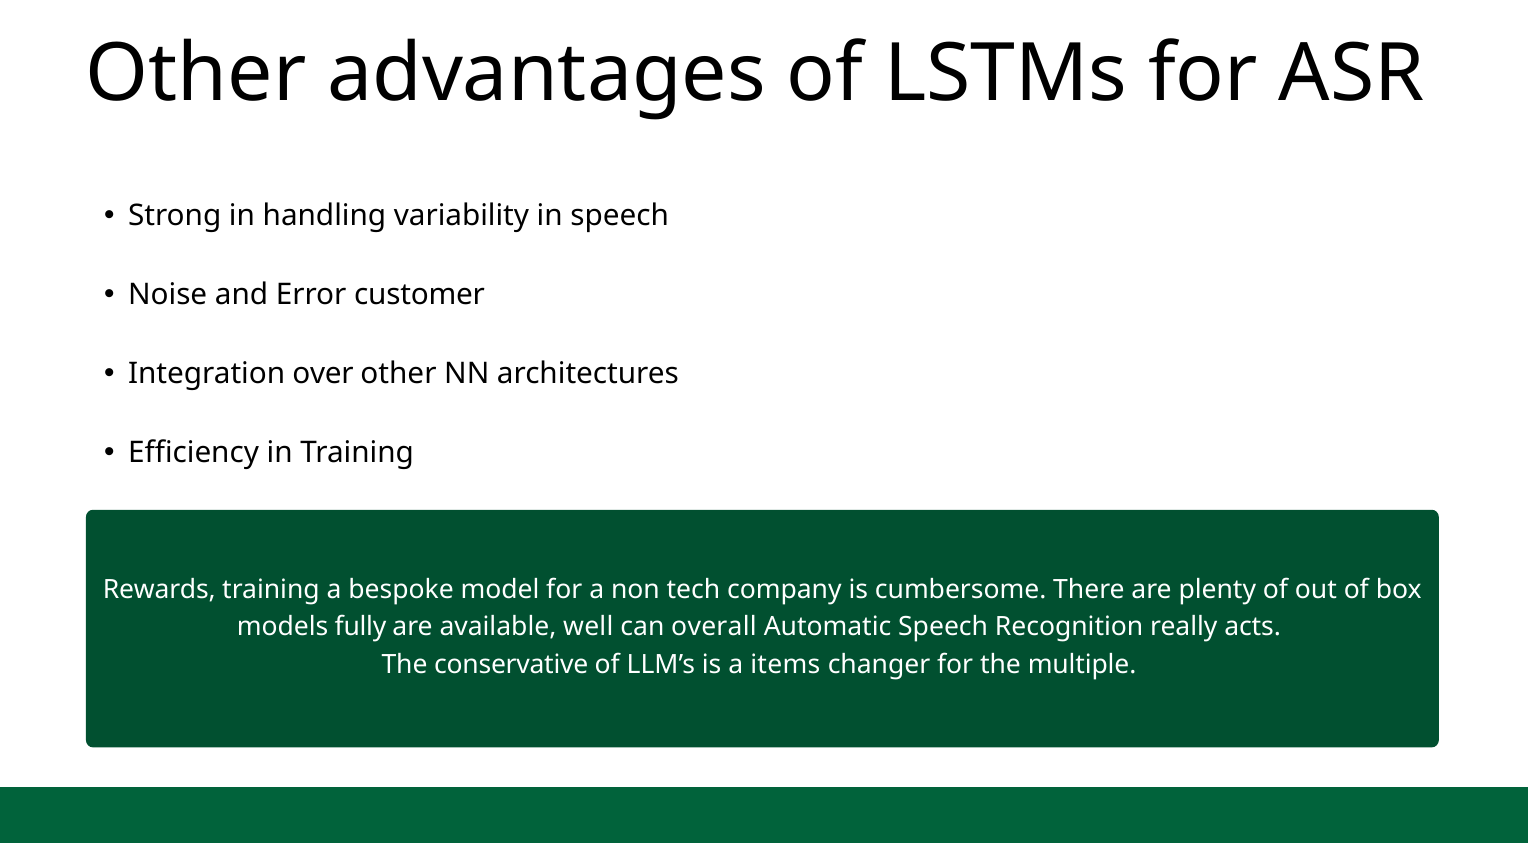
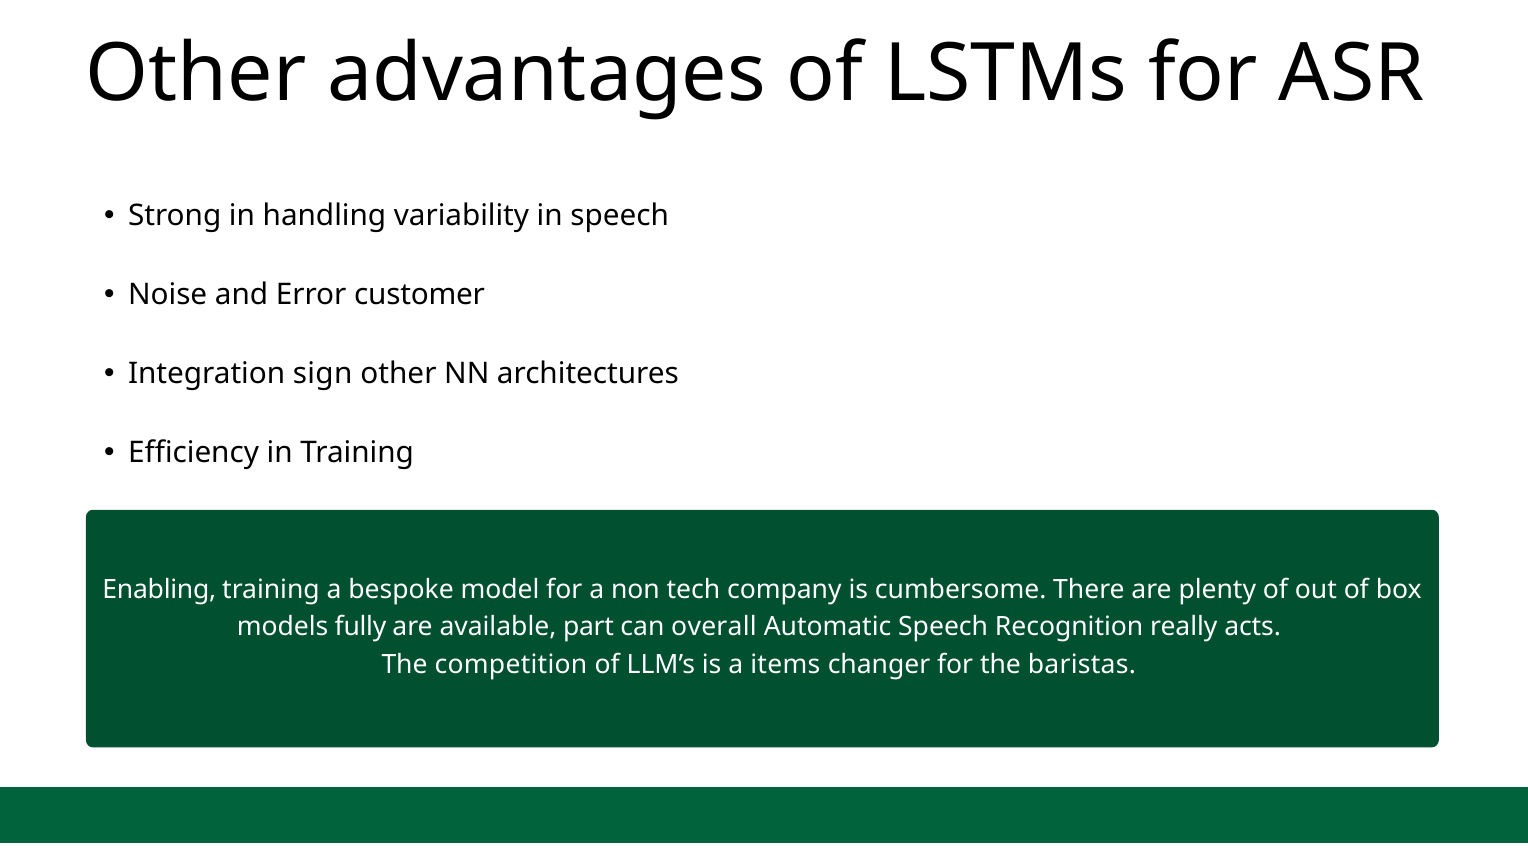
over: over -> sign (323, 374)
Rewards: Rewards -> Enabling (159, 590)
well: well -> part (589, 627)
conservative: conservative -> competition (511, 664)
multiple: multiple -> baristas (1082, 664)
